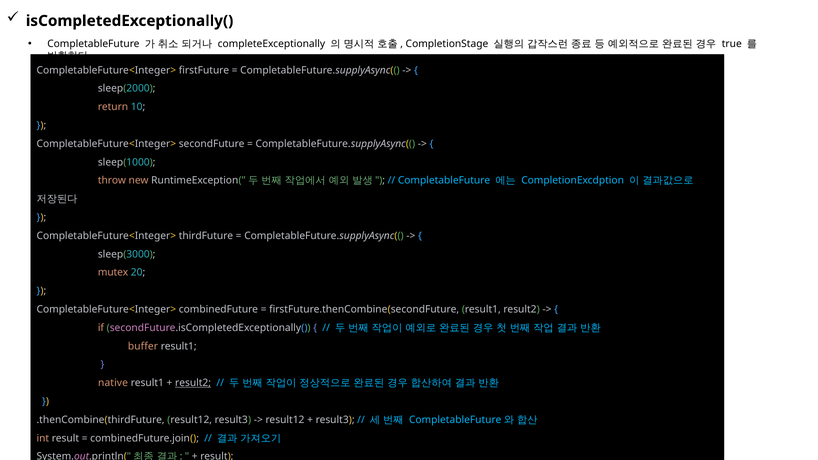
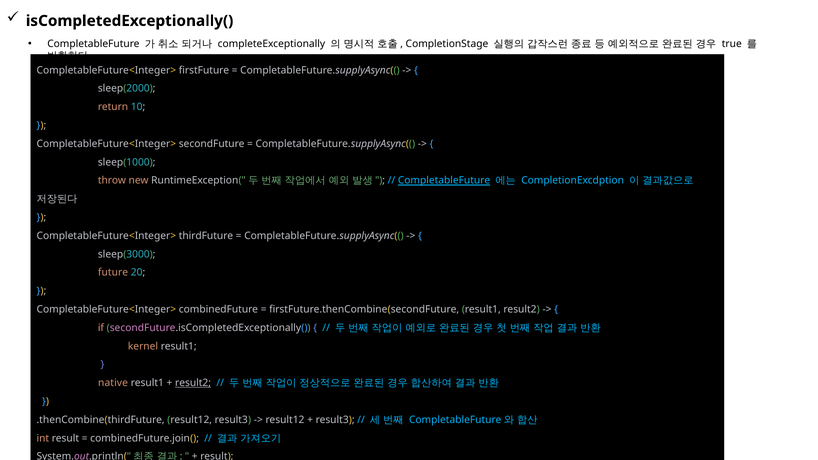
CompletableFuture underline: none -> present (444, 181)
mutex: mutex -> future (113, 273)
buffer: buffer -> kernel (143, 346)
